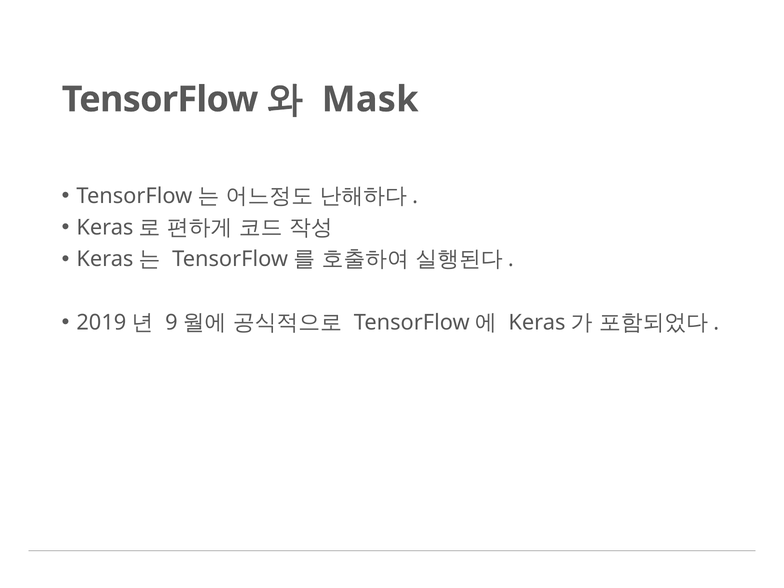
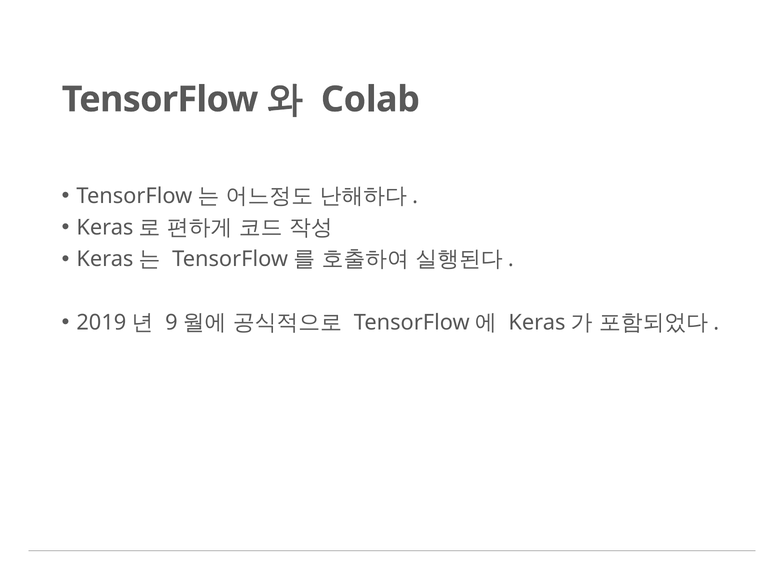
Mask: Mask -> Colab (370, 99)
